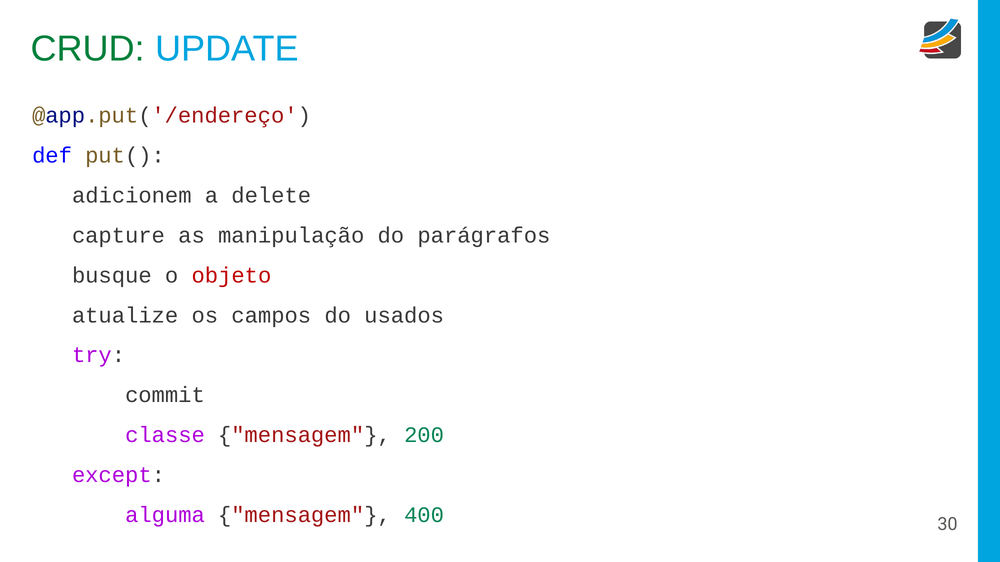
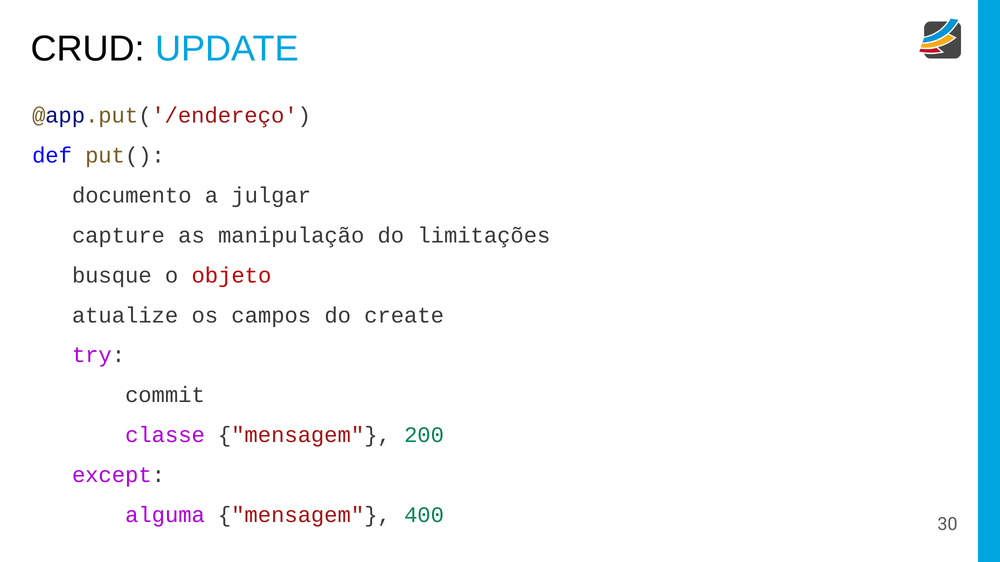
CRUD colour: green -> black (88, 49)
adicionem: adicionem -> documento (132, 196)
delete: delete -> julgar (271, 196)
parágrafos: parágrafos -> limitações (484, 236)
usados: usados -> create (404, 316)
